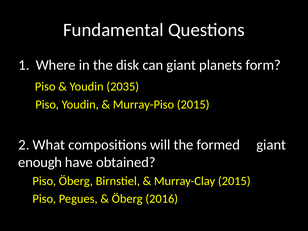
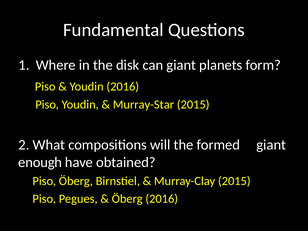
Youdin 2035: 2035 -> 2016 (123, 87)
Murray-Piso: Murray-Piso -> Murray-Star (143, 105)
